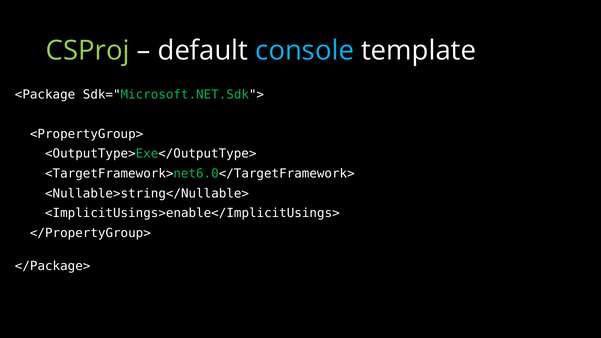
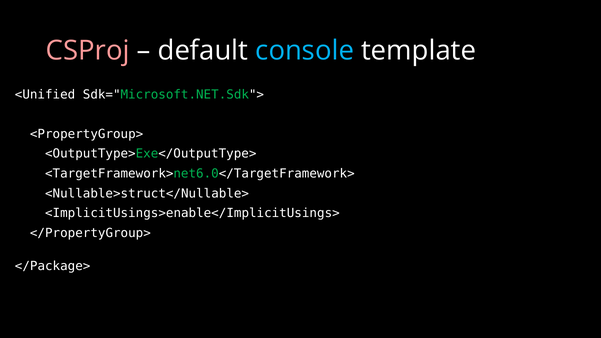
CSProj colour: light green -> pink (88, 50)
<Package: <Package -> <Unified (45, 95)
<Nullable>string</Nullable>: <Nullable>string</Nullable> -> <Nullable>struct</Nullable> (147, 193)
